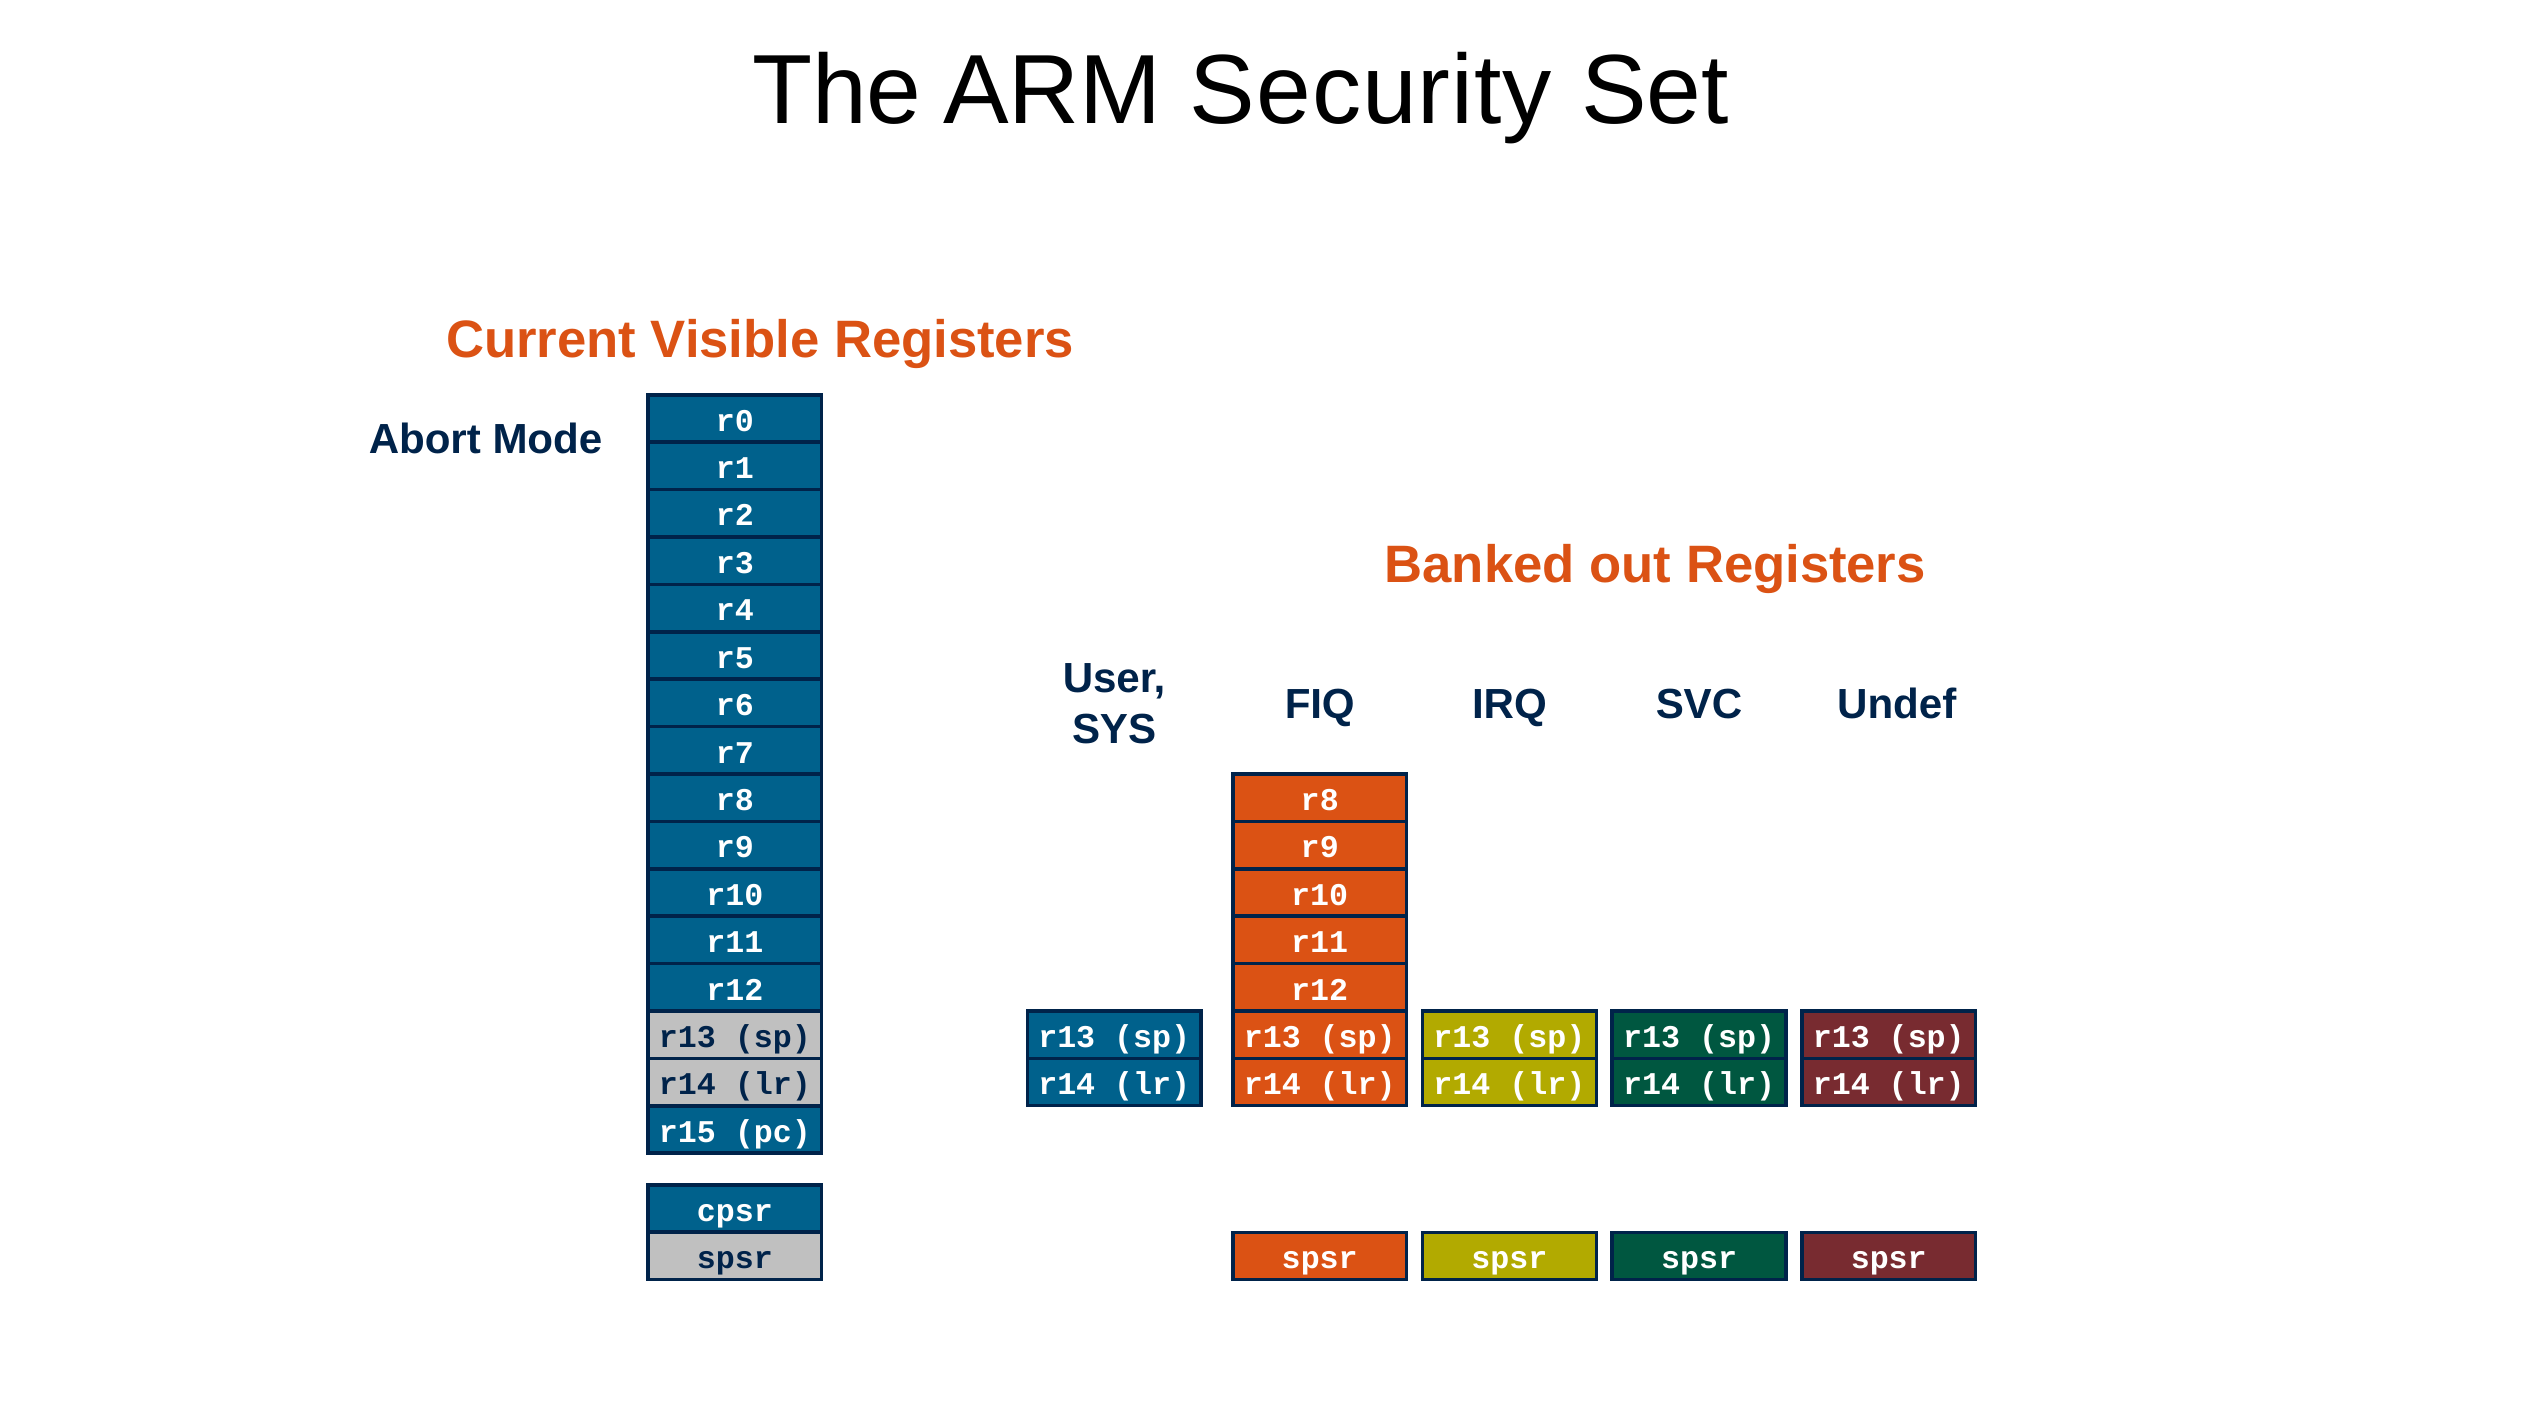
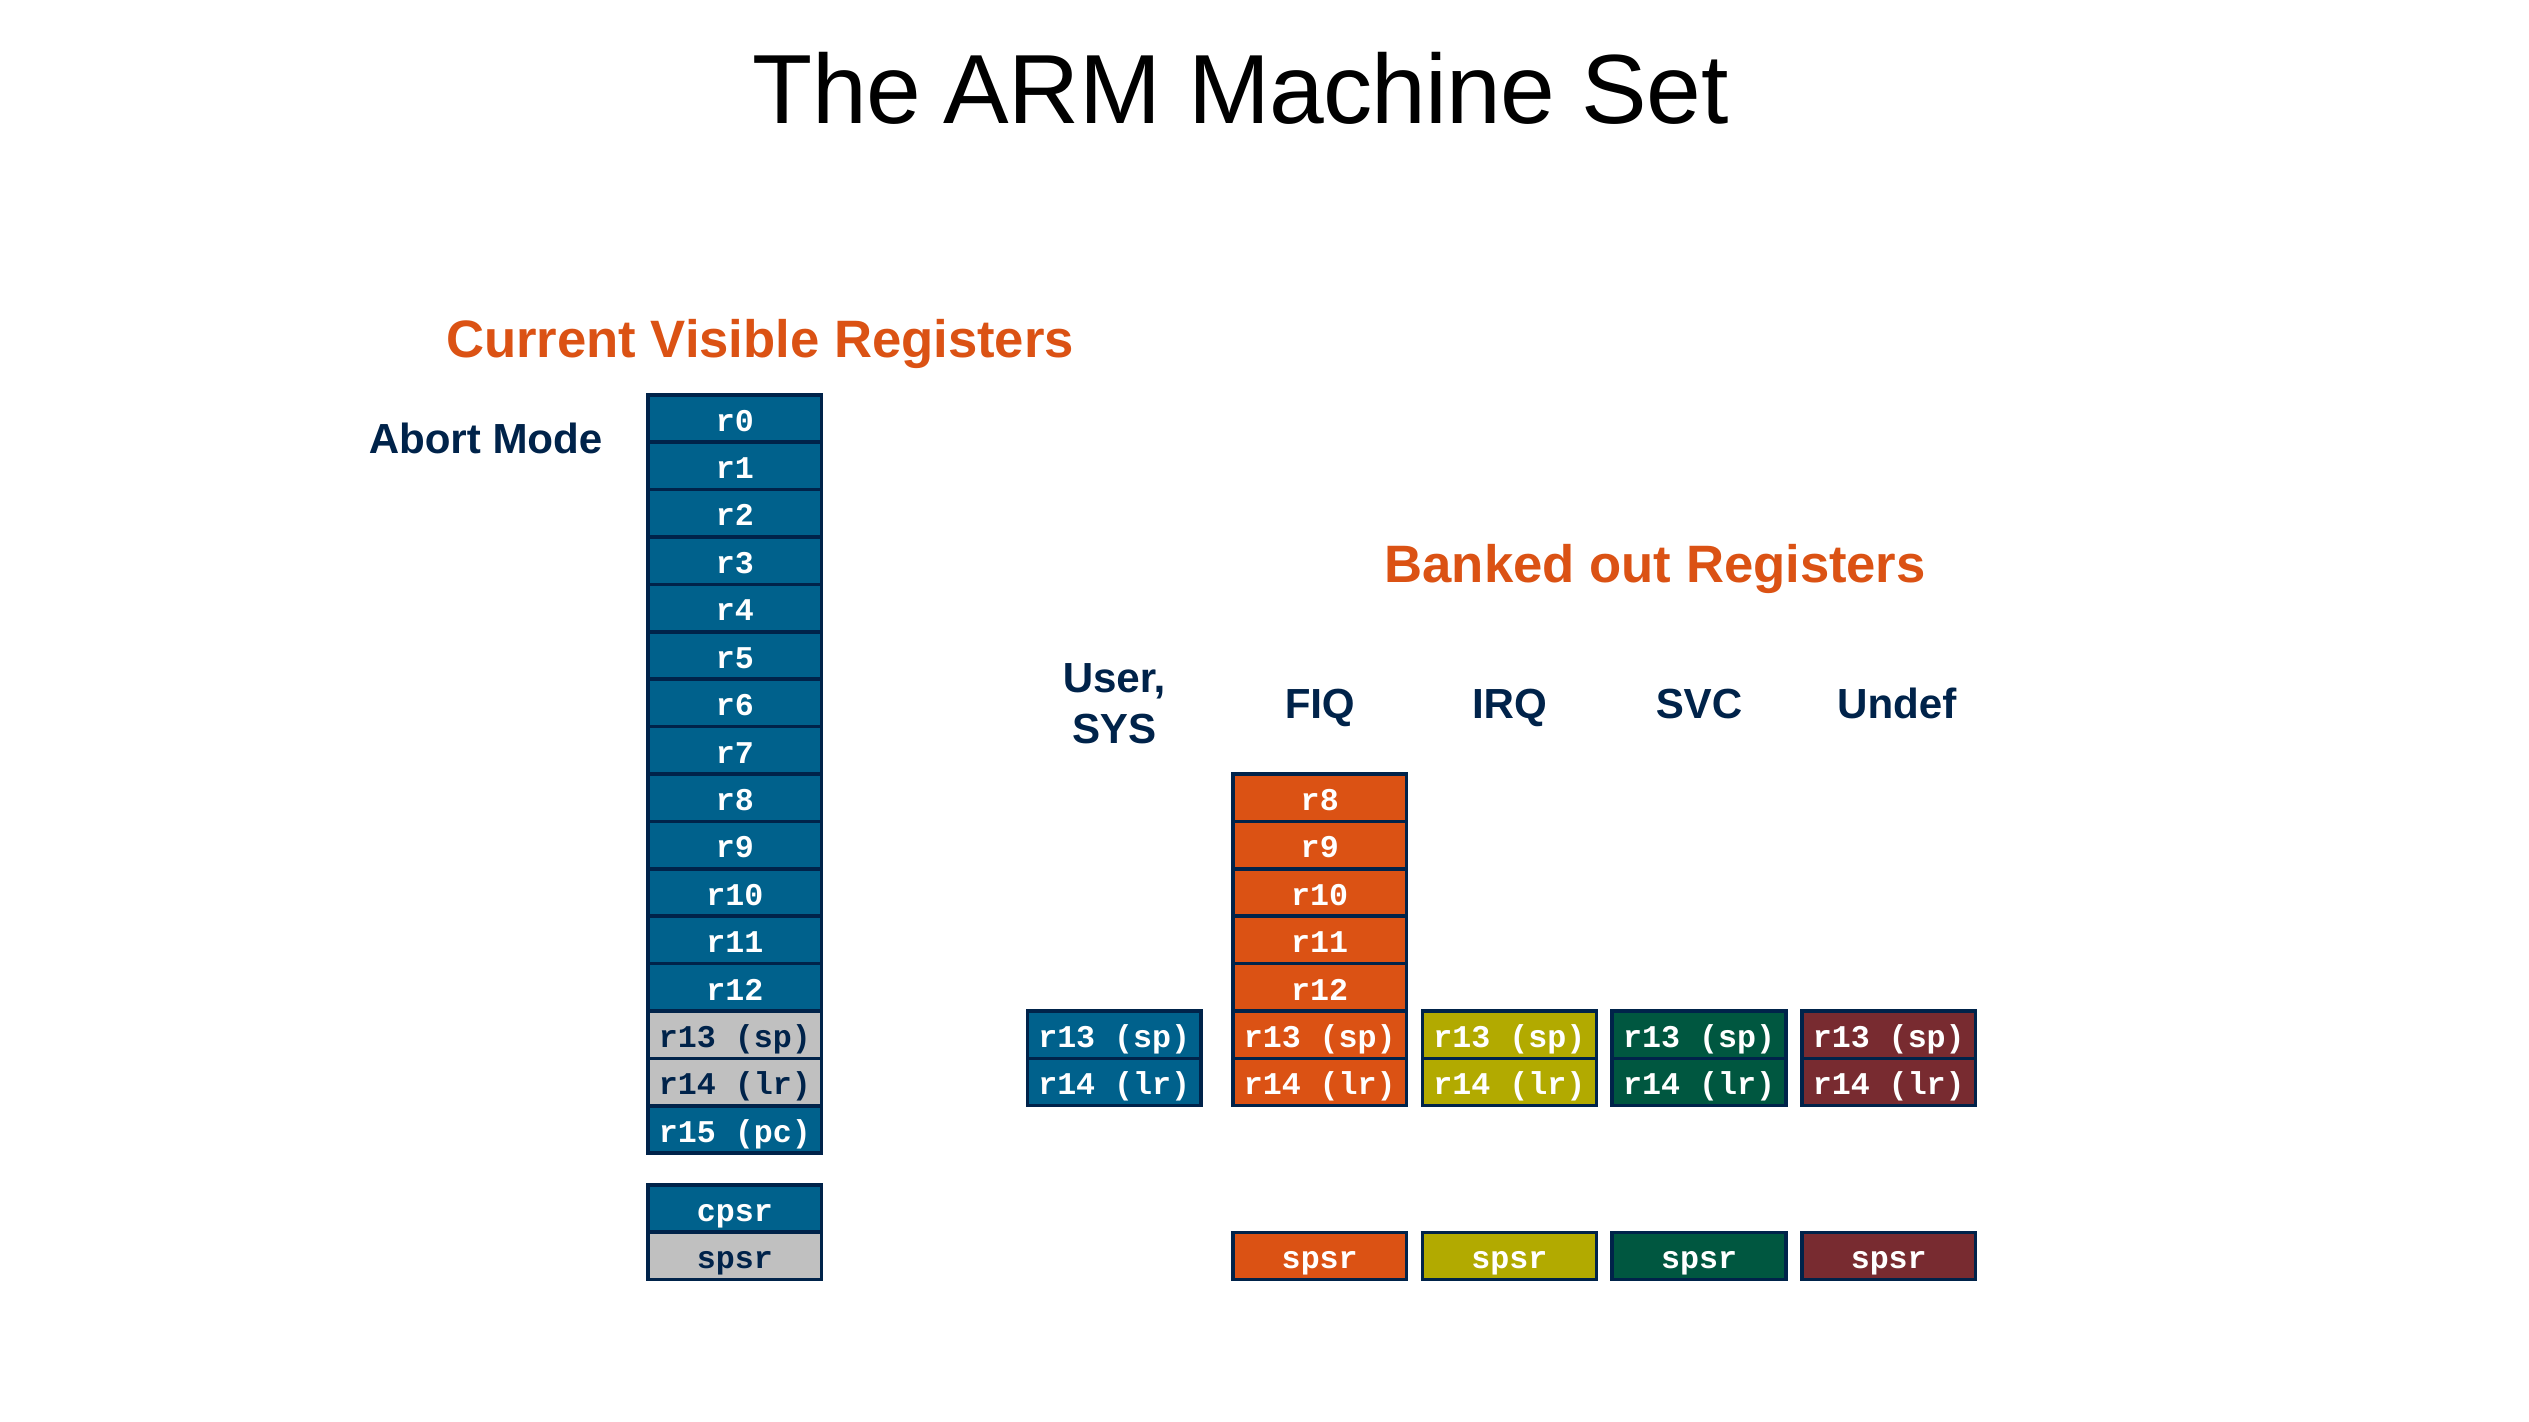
Security: Security -> Machine (1372, 91)
